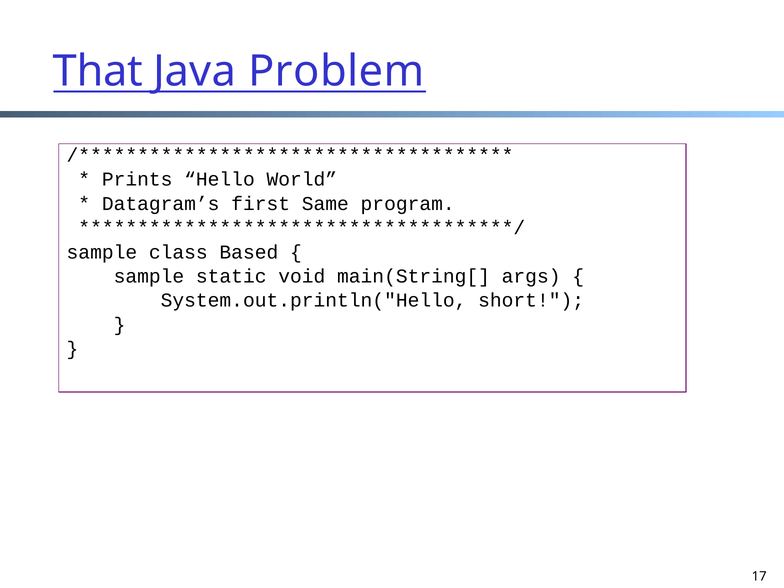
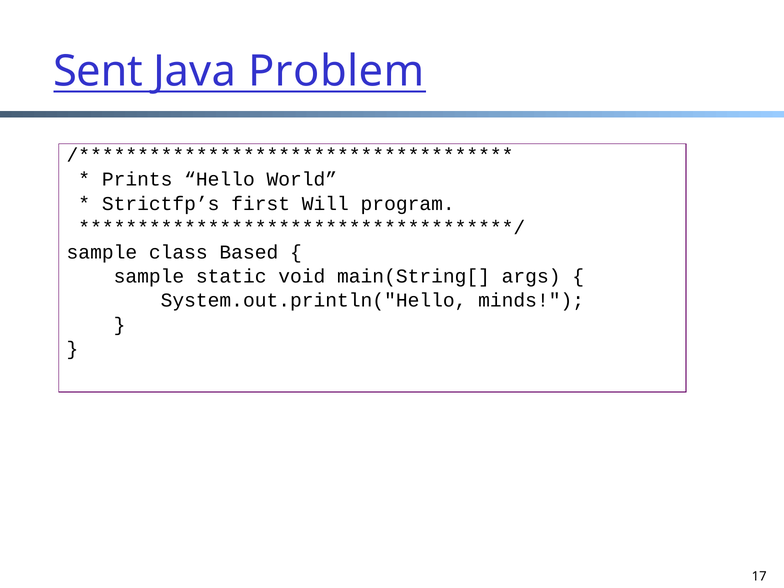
That: That -> Sent (98, 72)
Datagram’s: Datagram’s -> Strictfp’s (161, 204)
Same: Same -> Will (325, 204)
short: short -> minds (531, 300)
